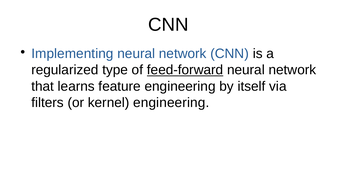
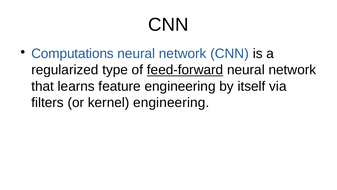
Implementing: Implementing -> Computations (73, 53)
